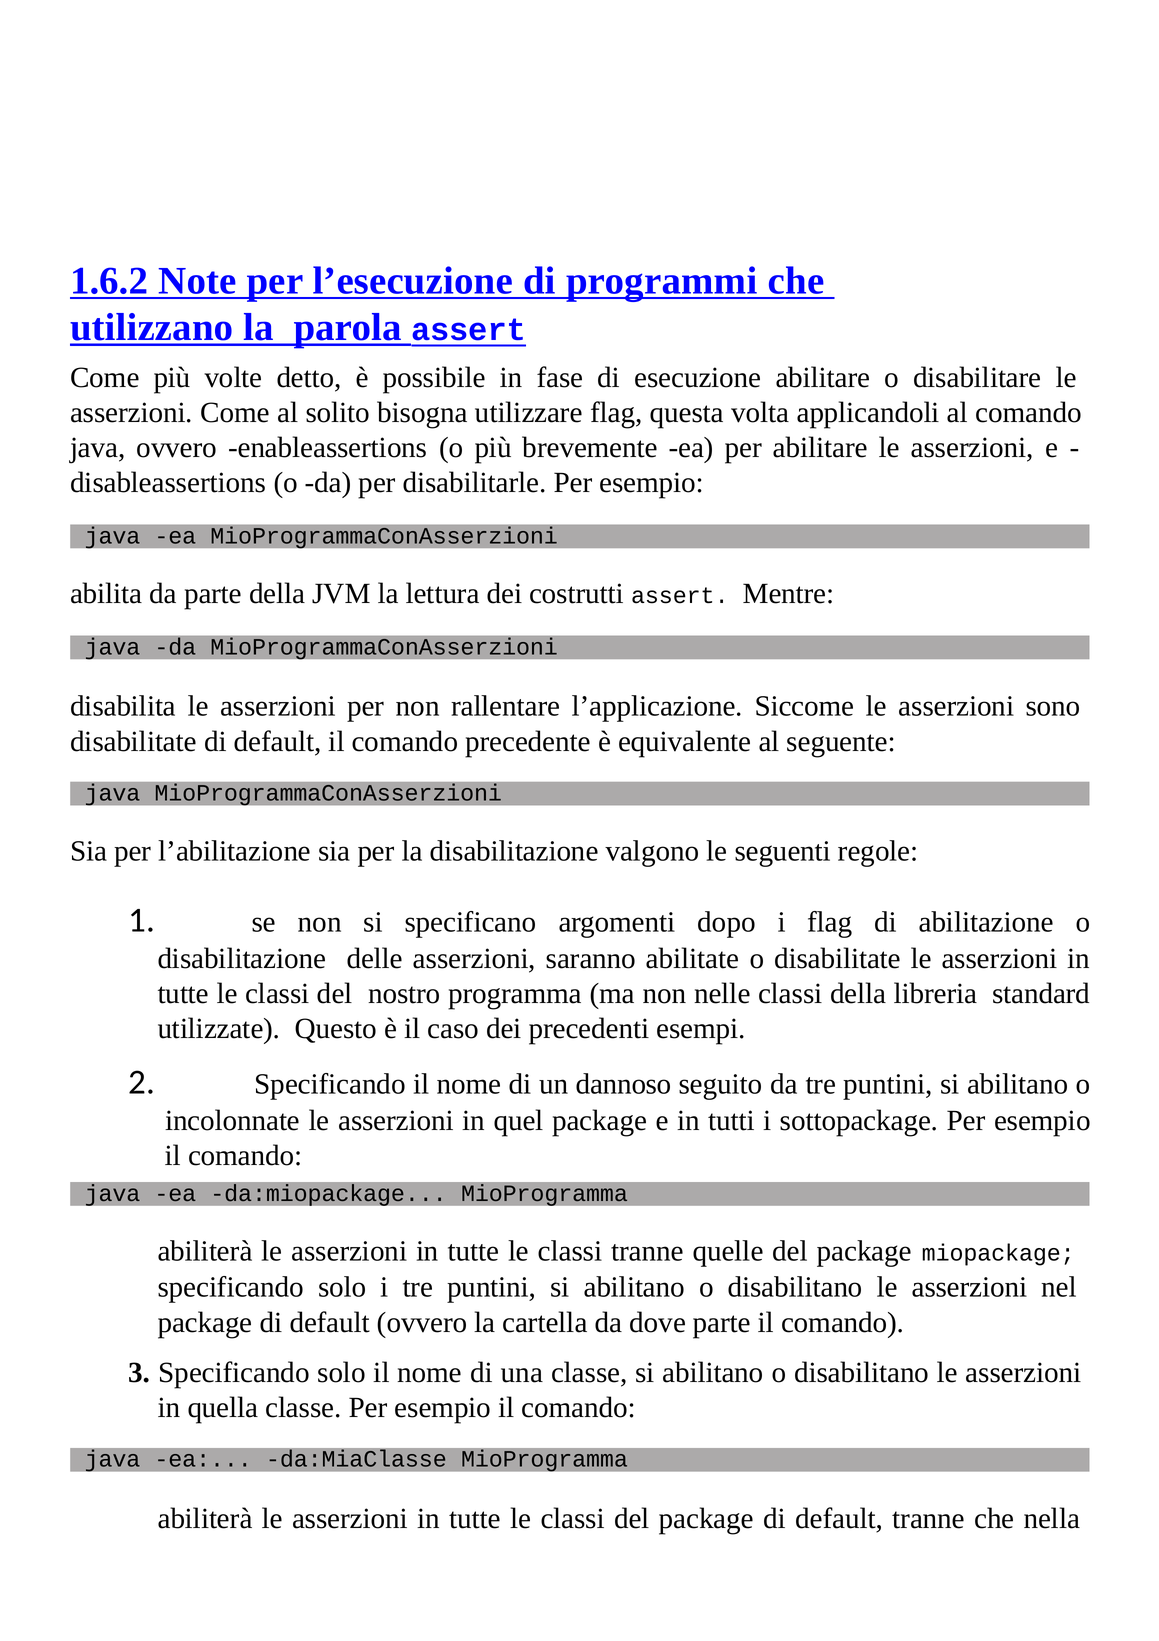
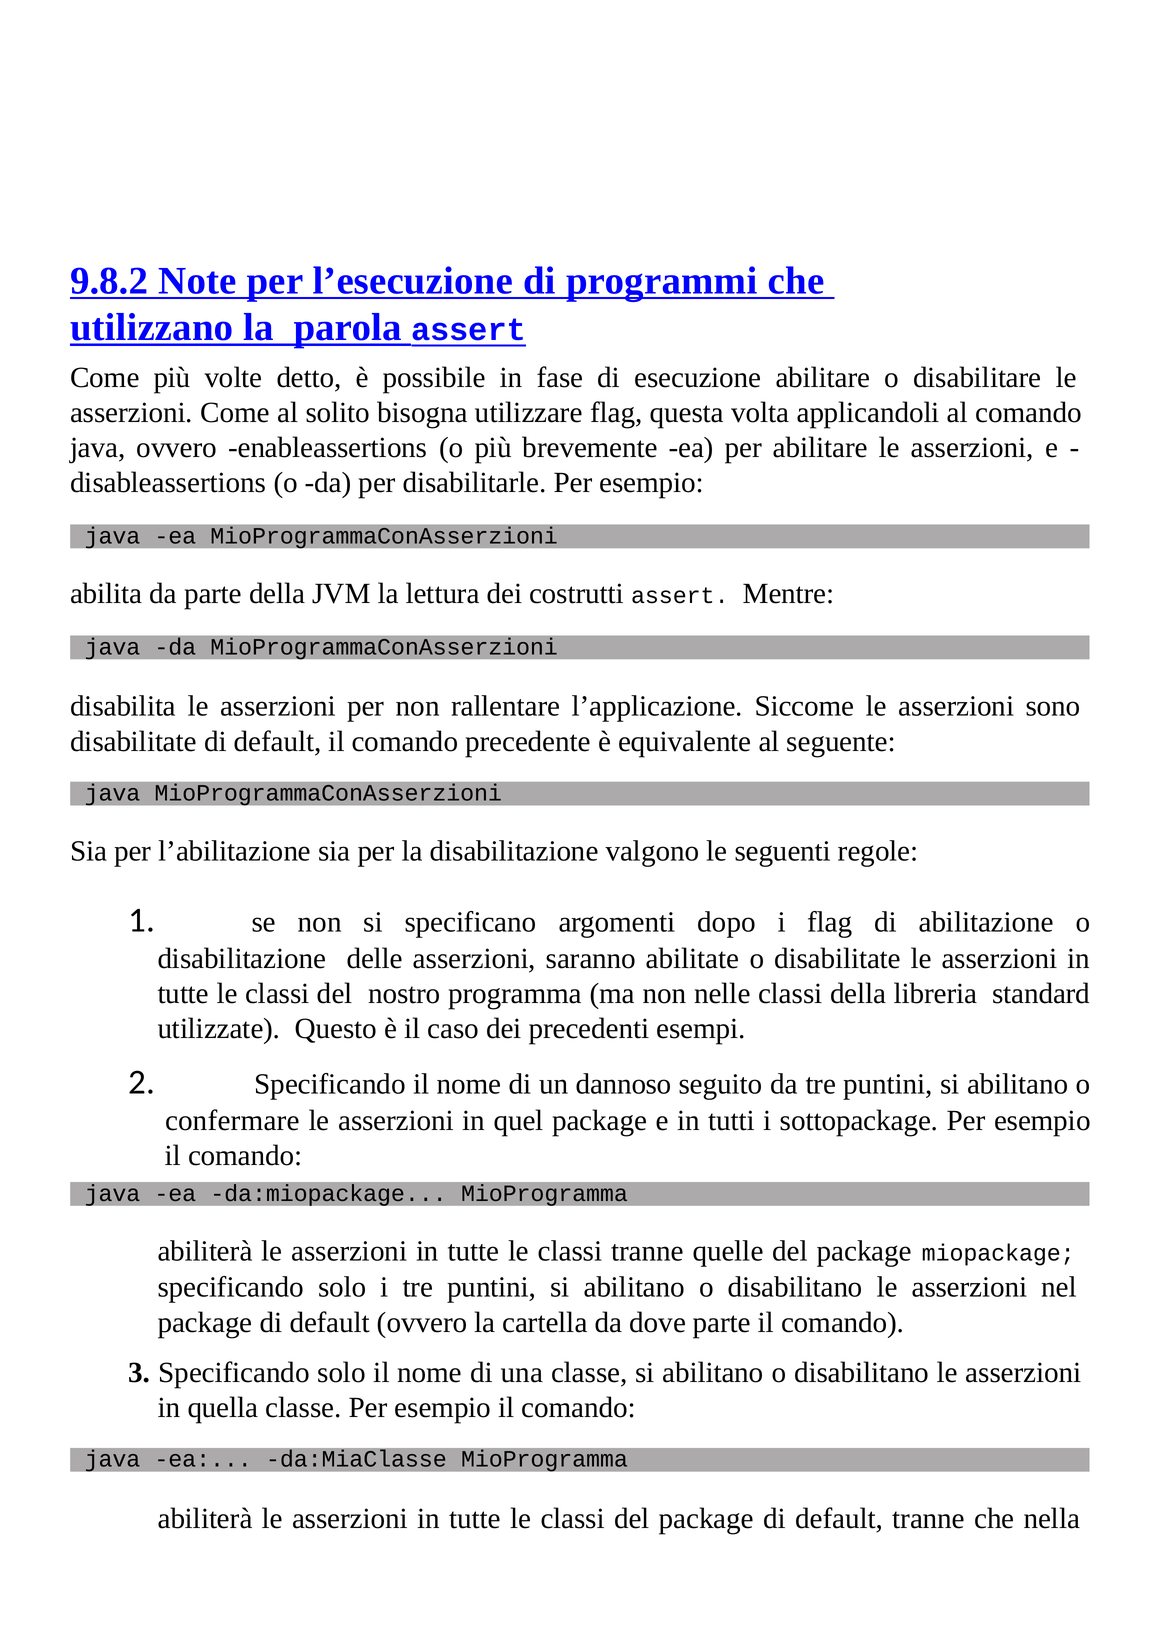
1.6.2: 1.6.2 -> 9.8.2 (109, 281)
incolonnate: incolonnate -> confermare (232, 1120)
